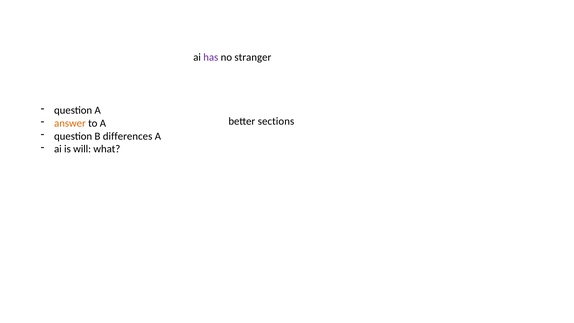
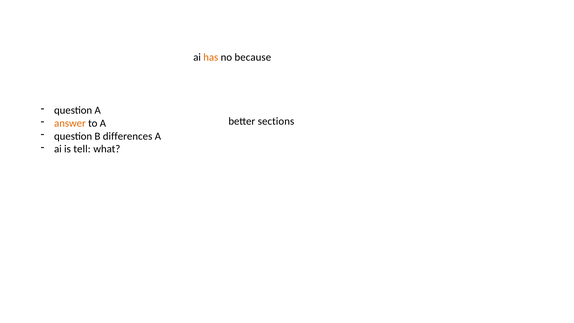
has colour: purple -> orange (211, 57)
stranger: stranger -> because (253, 57)
will: will -> tell (82, 149)
